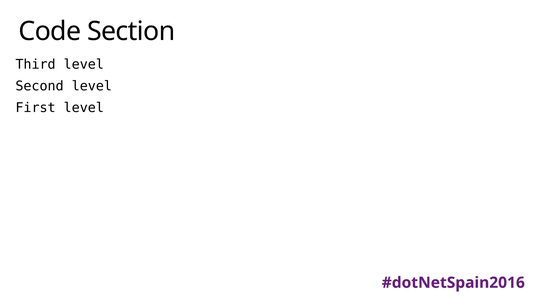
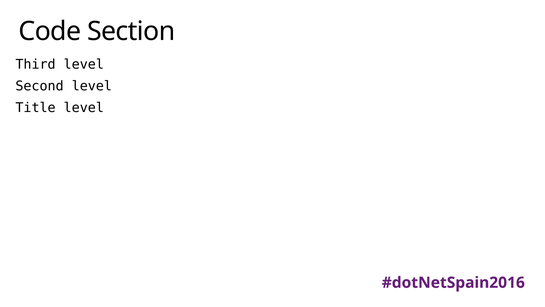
First: First -> Title (36, 108)
